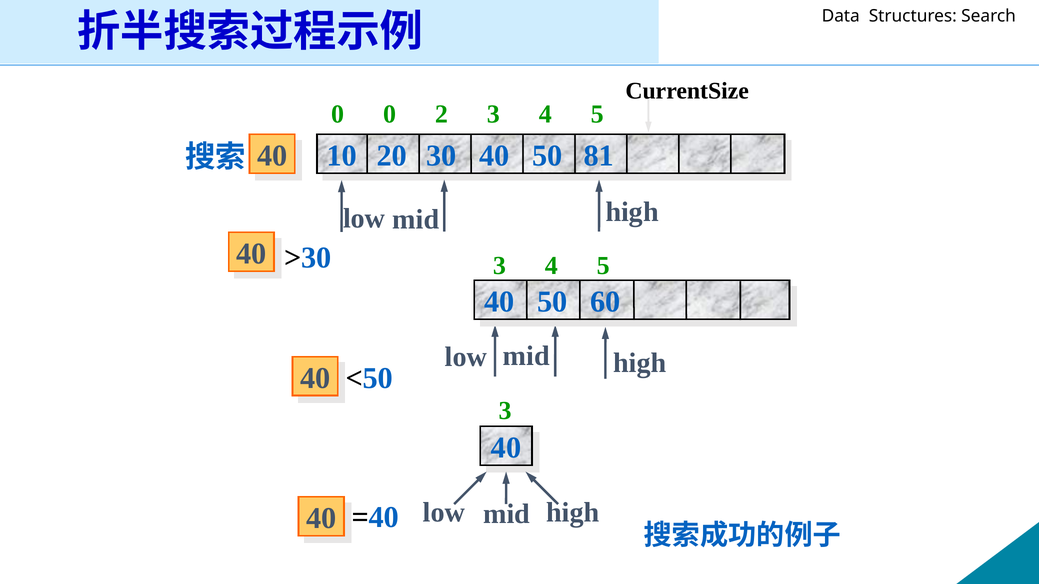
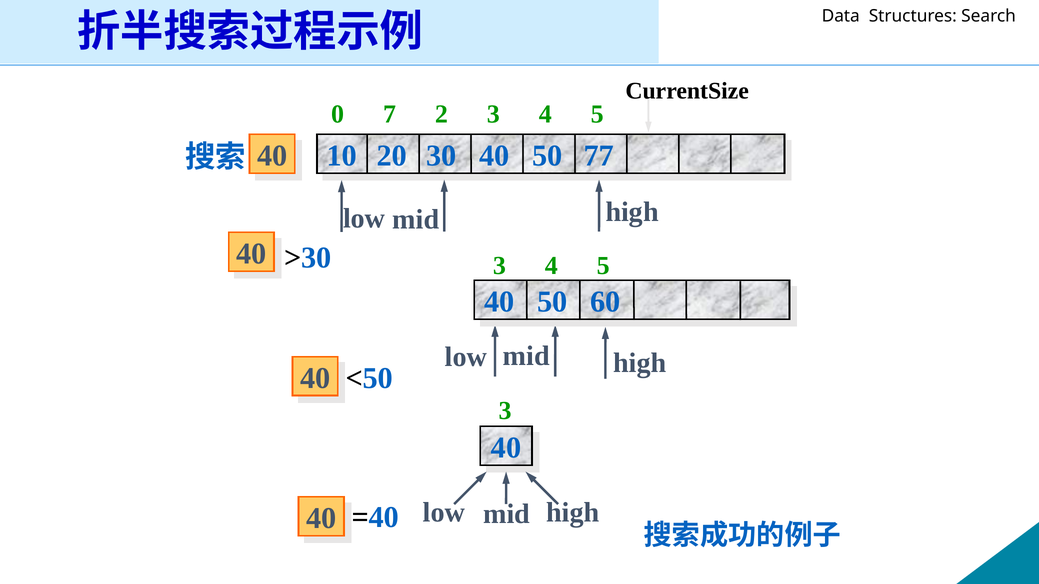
0 0: 0 -> 7 (389, 114)
81: 81 -> 77 (599, 156)
